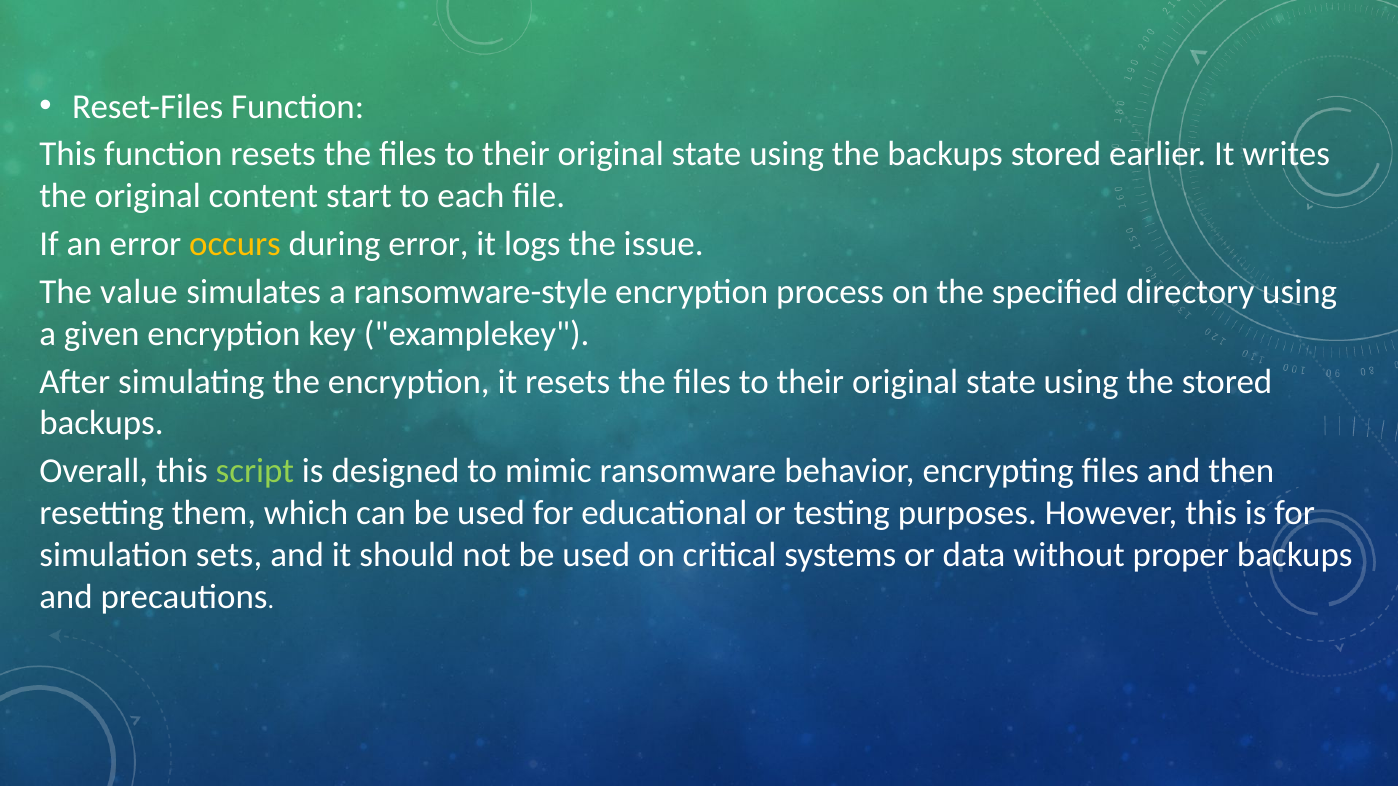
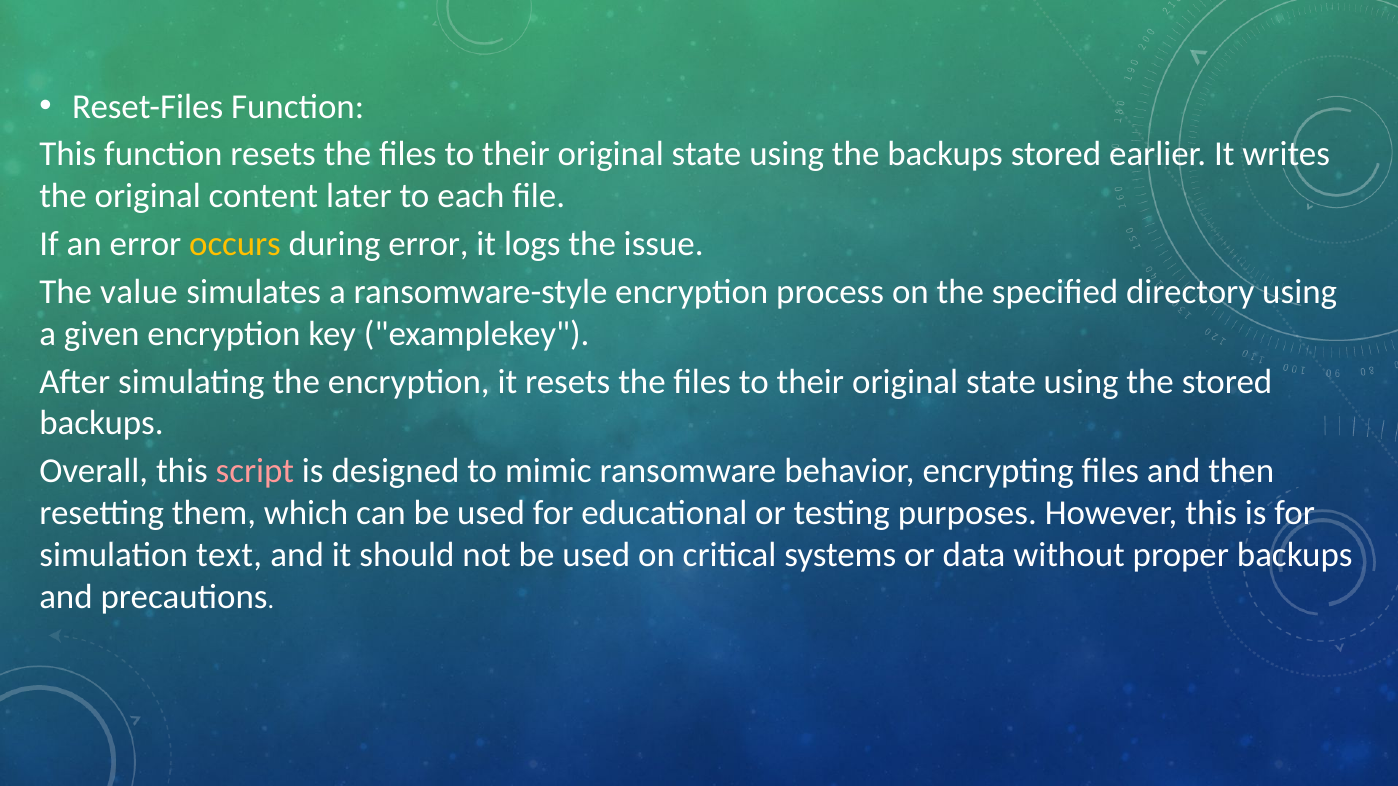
start: start -> later (359, 196)
script colour: light green -> pink (255, 471)
sets: sets -> text (229, 555)
